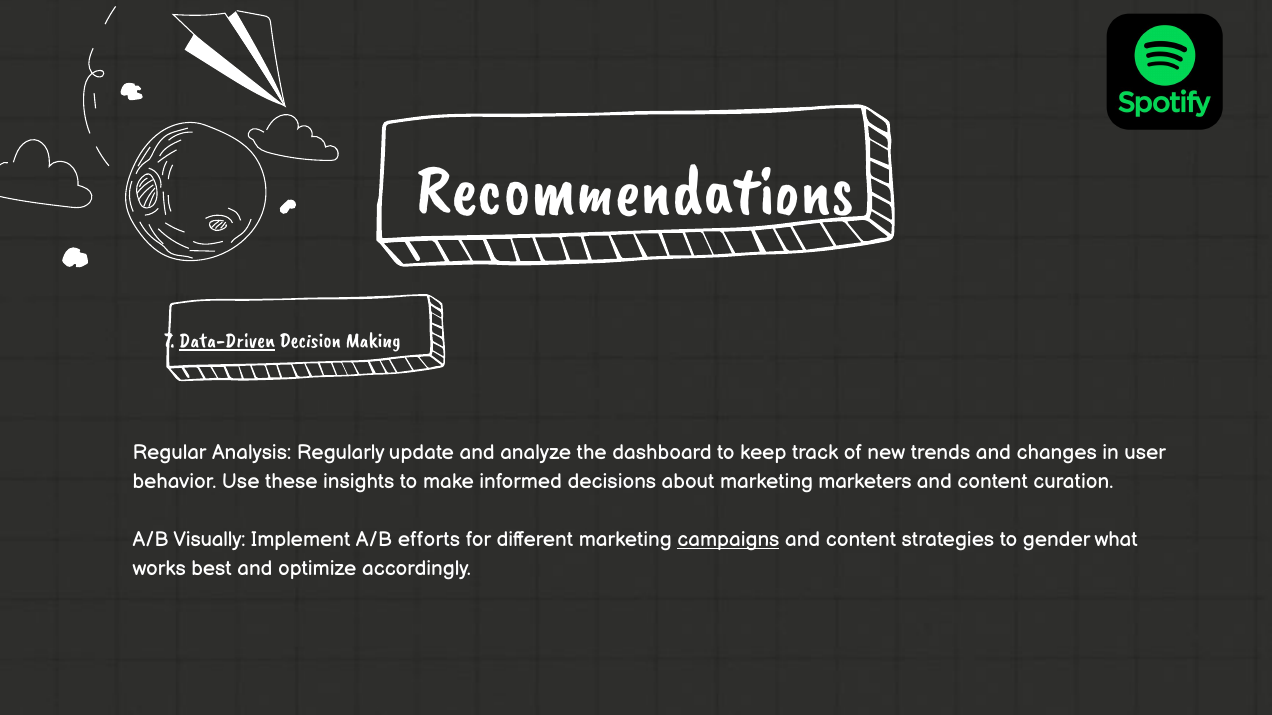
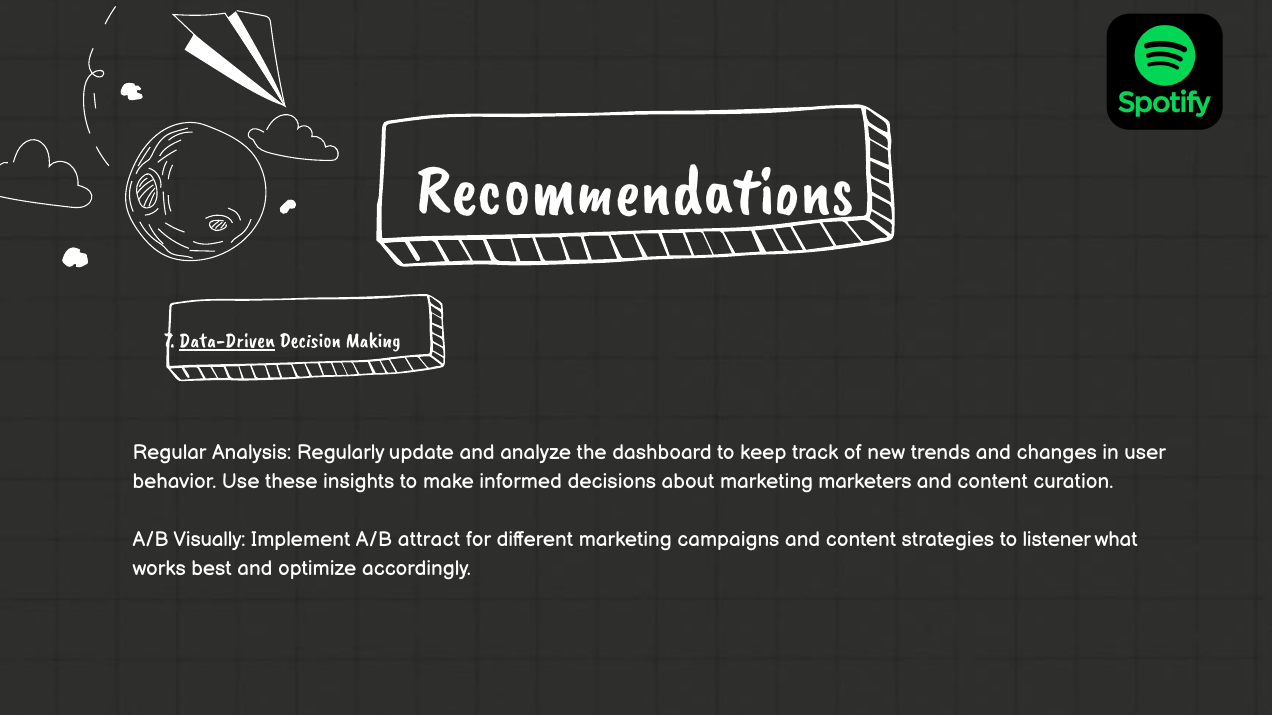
efforts: efforts -> attract (429, 540)
campaigns underline: present -> none (728, 540)
gender: gender -> listener (1057, 540)
